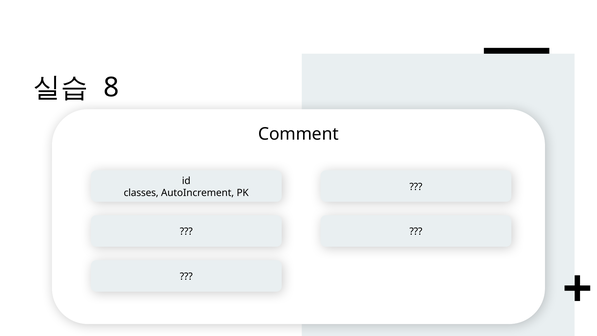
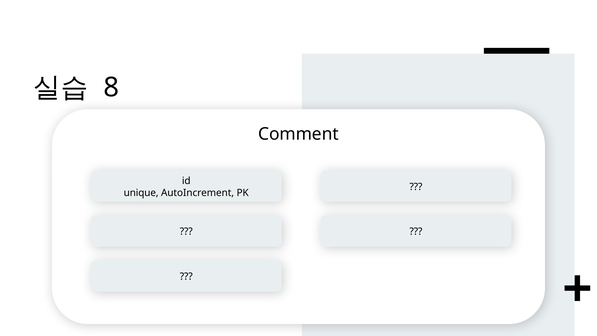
classes: classes -> unique (141, 193)
